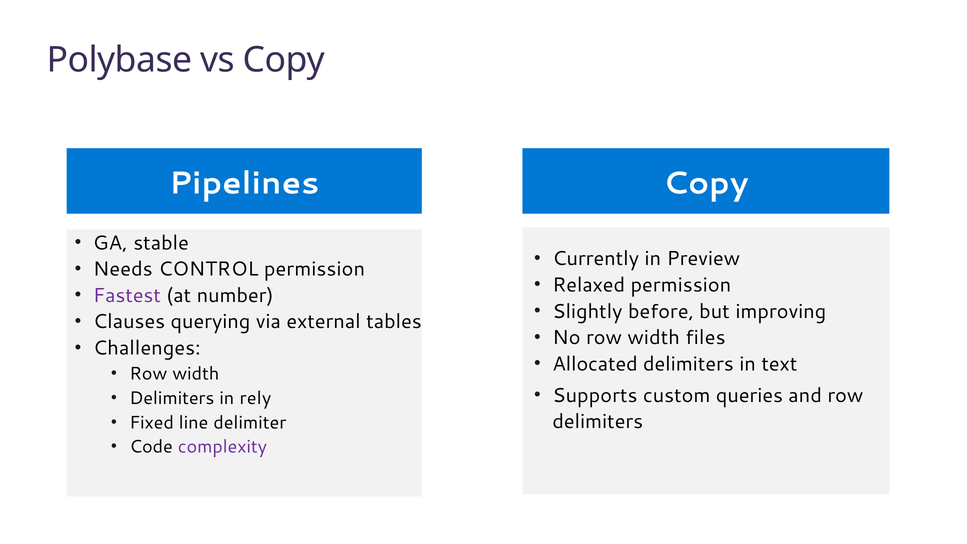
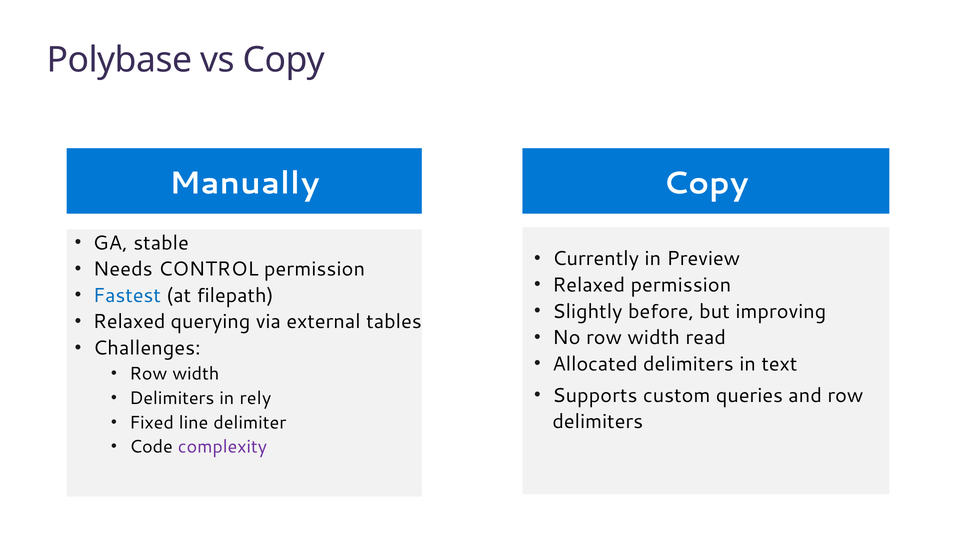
Pipelines: Pipelines -> Manually (244, 183)
Fastest colour: purple -> blue (127, 296)
number: number -> filepath (235, 296)
Clauses: Clauses -> Relaxed (129, 322)
files: files -> read (706, 338)
